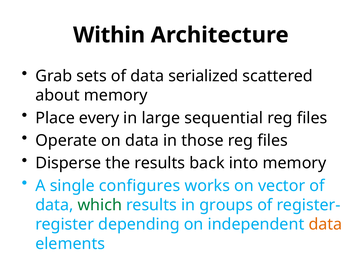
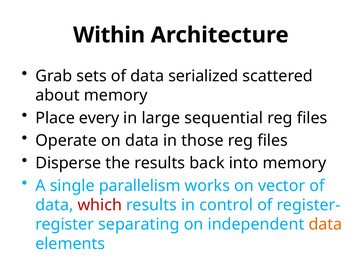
configures: configures -> parallelism (140, 185)
which colour: green -> red (100, 205)
groups: groups -> control (226, 205)
depending: depending -> separating (139, 224)
